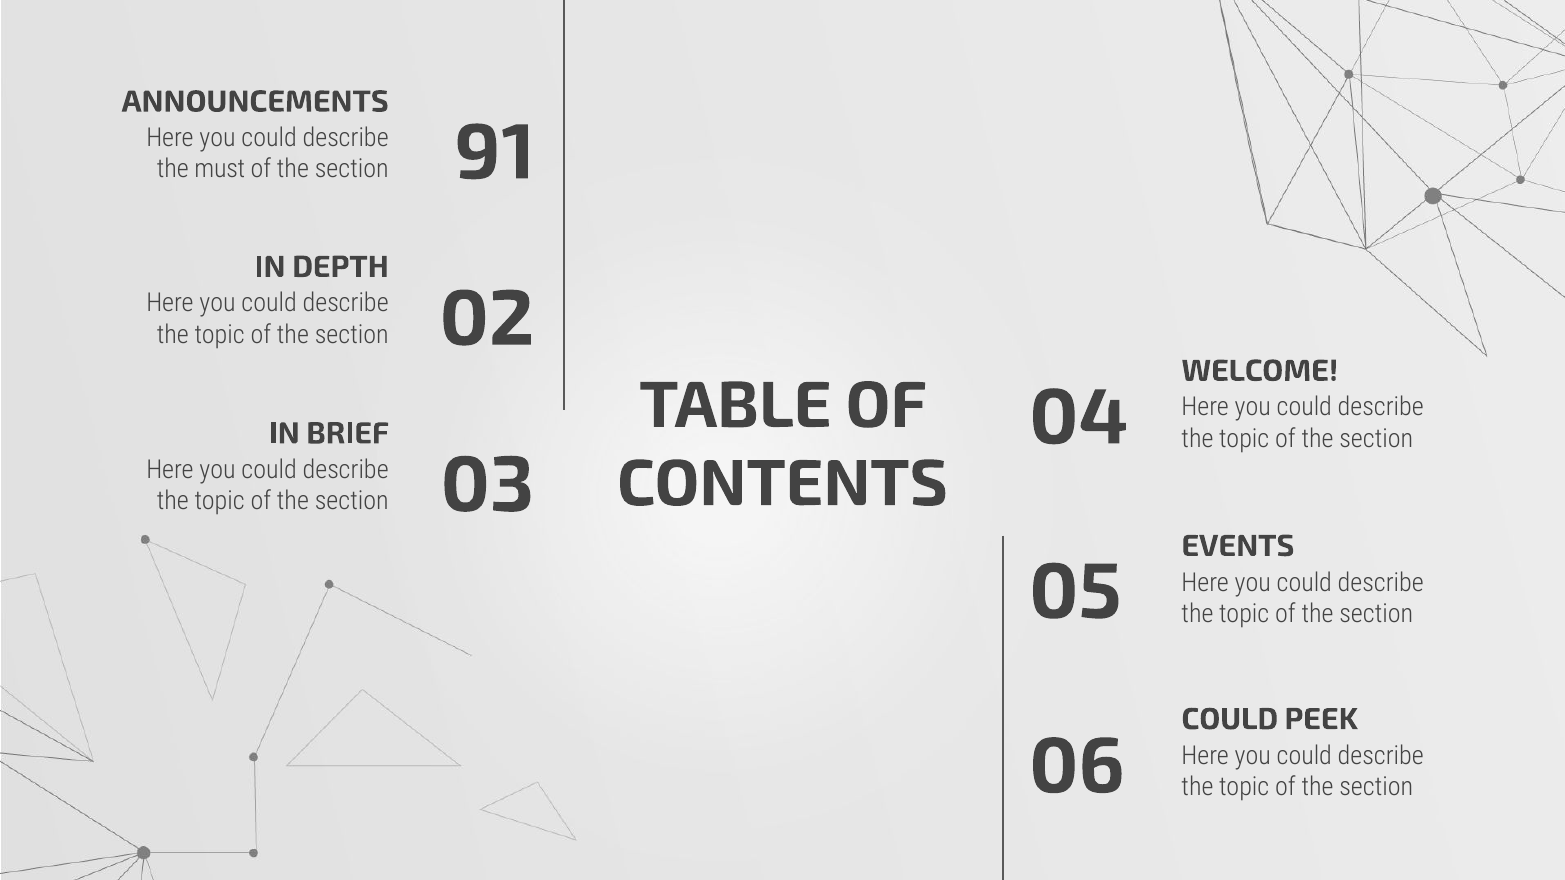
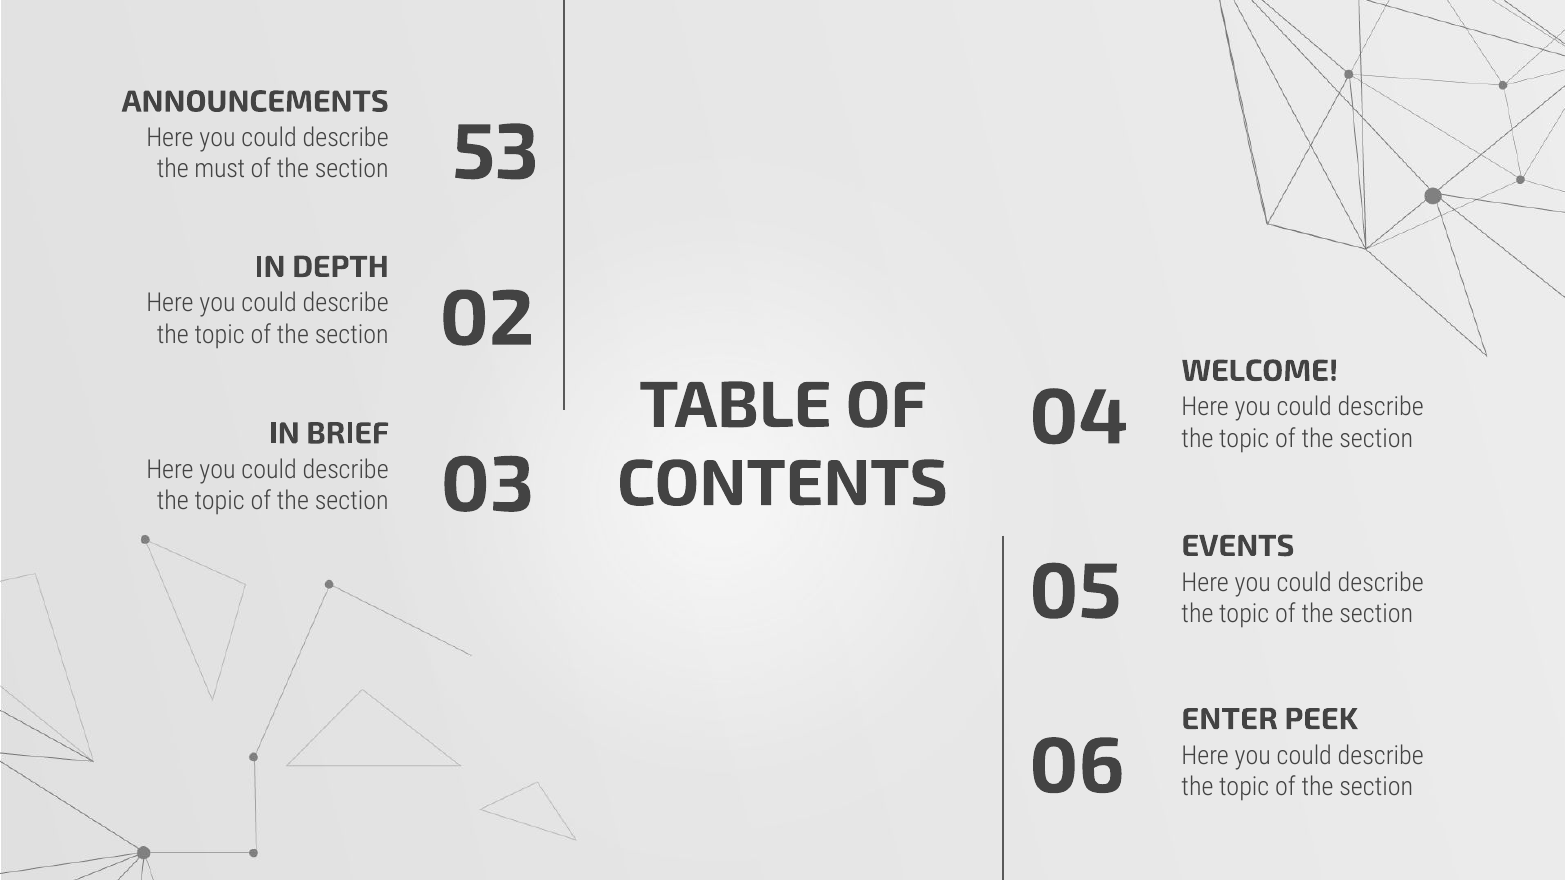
91: 91 -> 53 (496, 153)
COULD: COULD -> ENTER (1230, 719)
